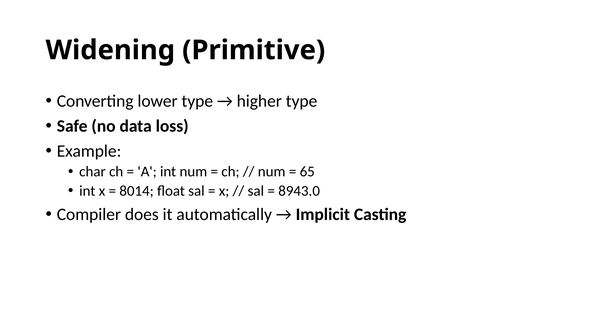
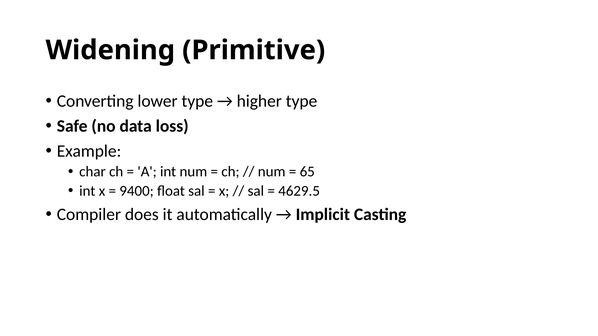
8014: 8014 -> 9400 (137, 191)
8943.0: 8943.0 -> 4629.5 (299, 191)
